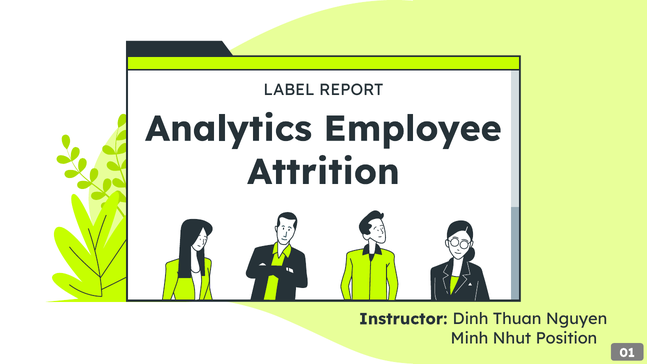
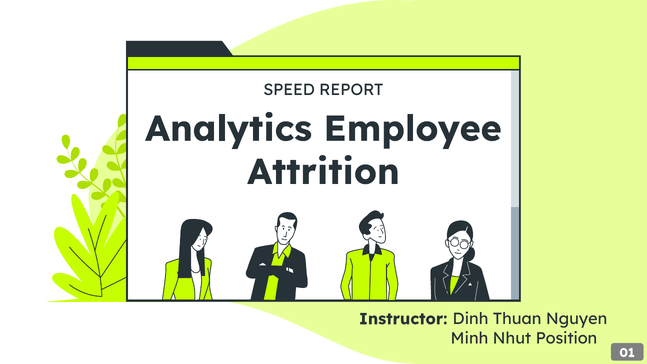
LABEL: LABEL -> SPEED (289, 90)
